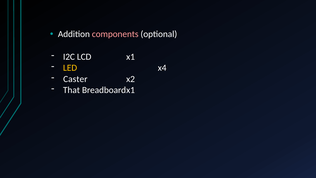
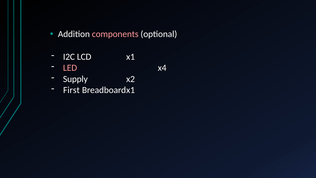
LED colour: yellow -> pink (70, 68)
Caster: Caster -> Supply (75, 79)
That: That -> First (71, 90)
